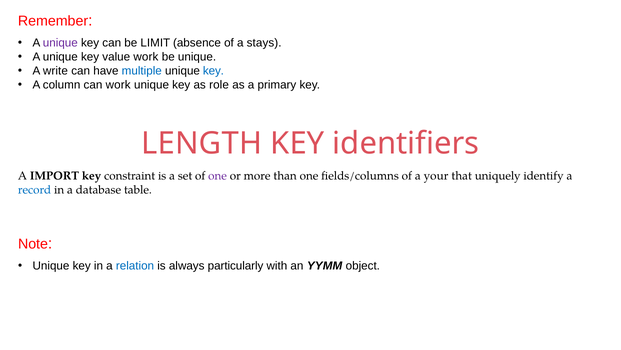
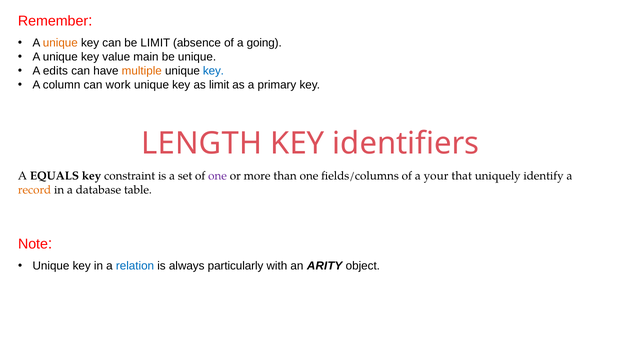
unique colour: purple -> orange (60, 43)
stays: stays -> going (264, 43)
value work: work -> main (146, 57)
write: write -> edits (55, 71)
multiple colour: blue -> orange (142, 71)
as role: role -> limit (219, 85)
IMPORT: IMPORT -> EQUALS (54, 176)
record colour: blue -> orange (35, 189)
YYMM: YYMM -> ARITY (325, 266)
